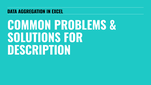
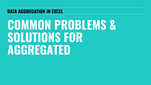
DESCRIPTION: DESCRIPTION -> AGGREGATED (39, 51)
